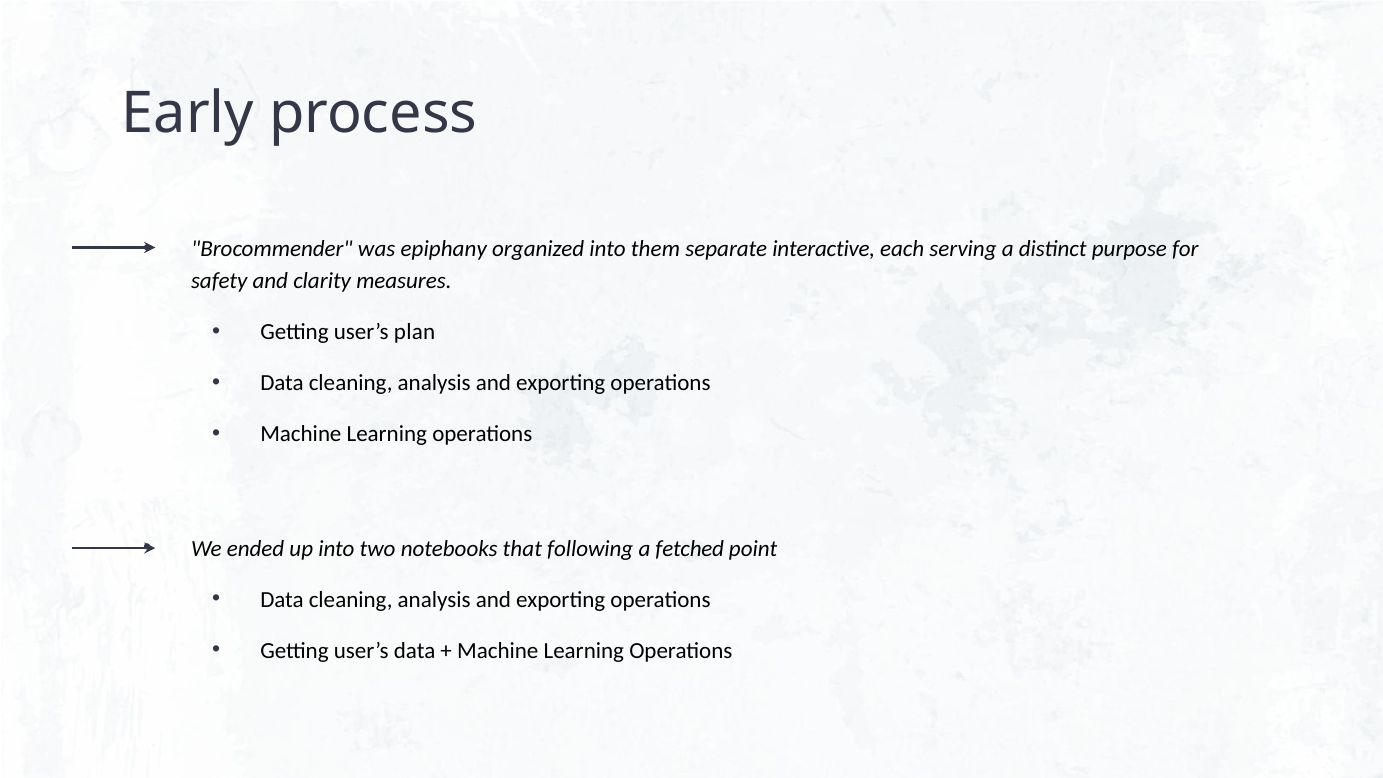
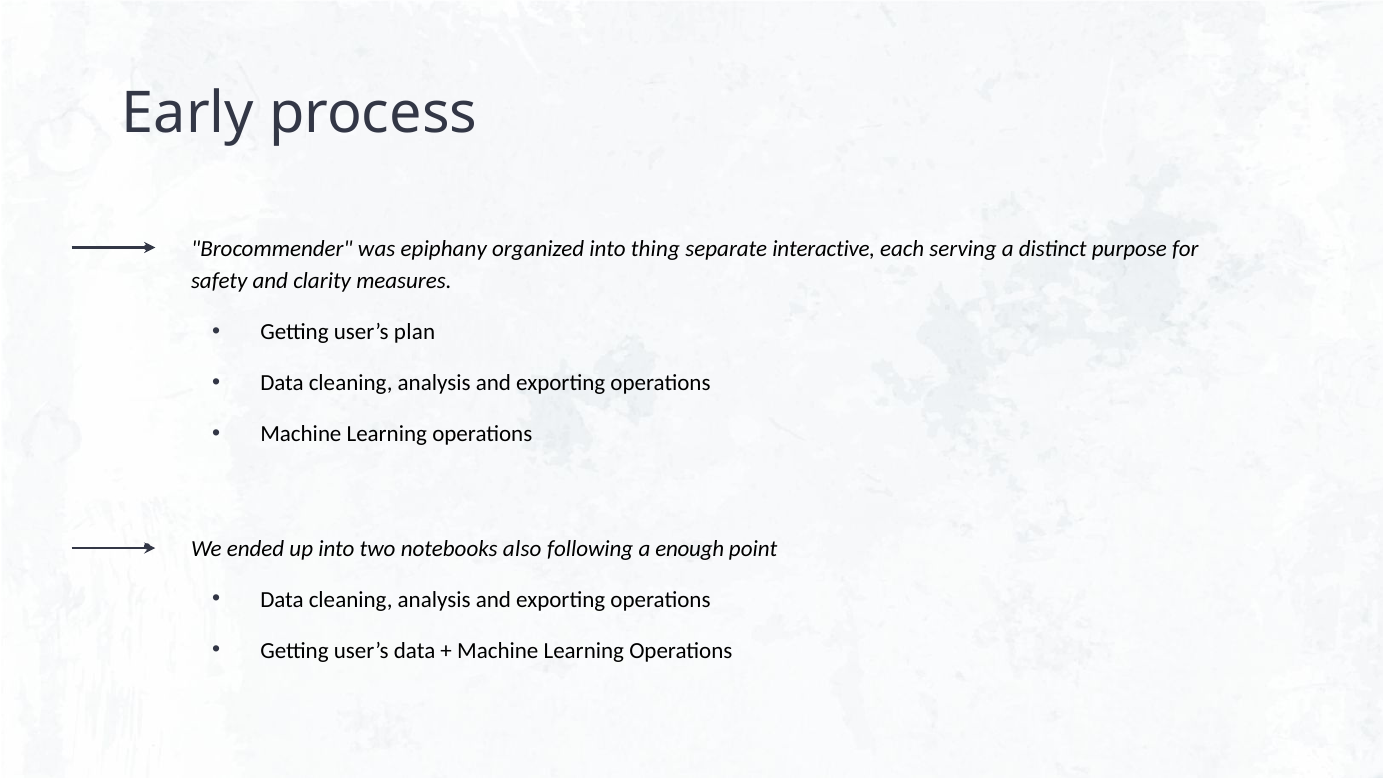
them: them -> thing (655, 249)
that: that -> also (522, 548)
fetched: fetched -> enough (690, 548)
